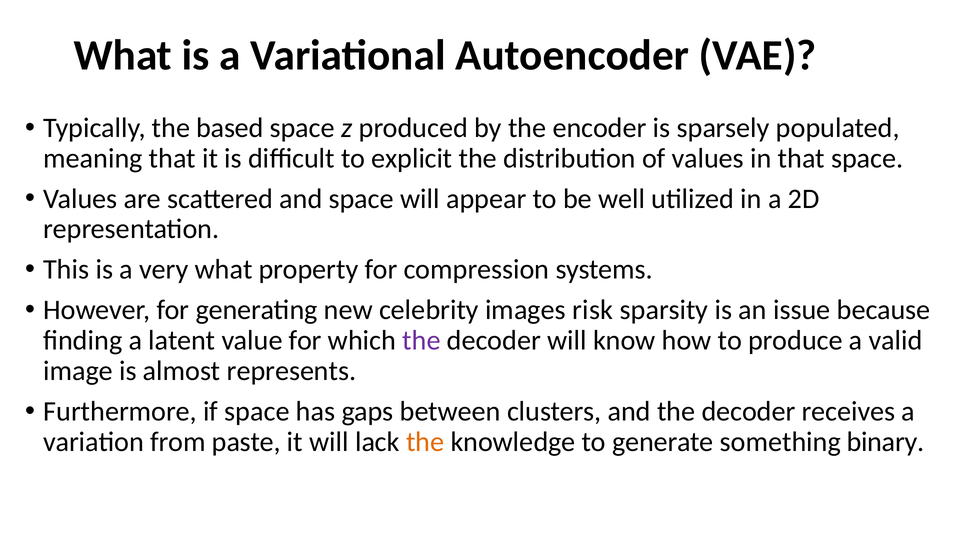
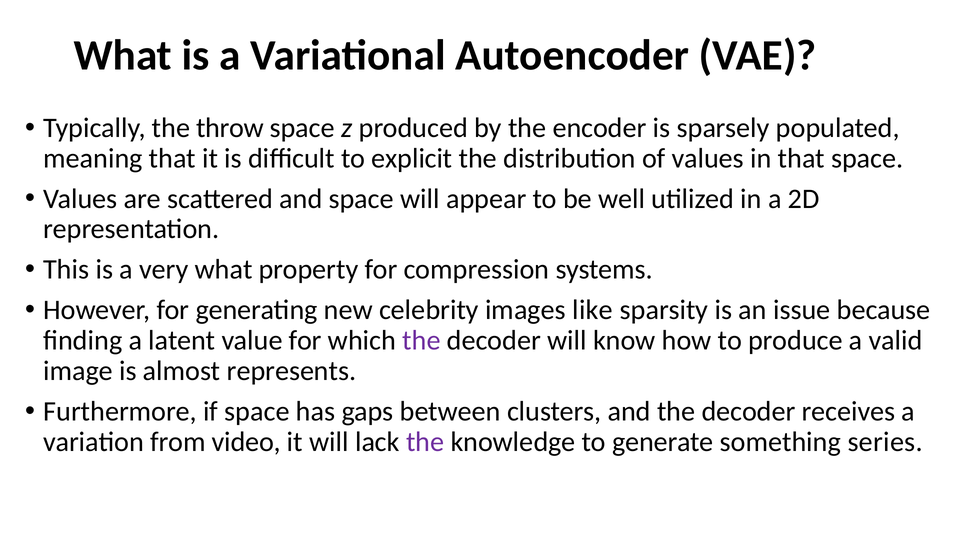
based: based -> throw (230, 128)
risk: risk -> like (593, 310)
paste: paste -> video (246, 442)
the colour: orange -> purple (425, 442)
binary: binary -> series (885, 442)
